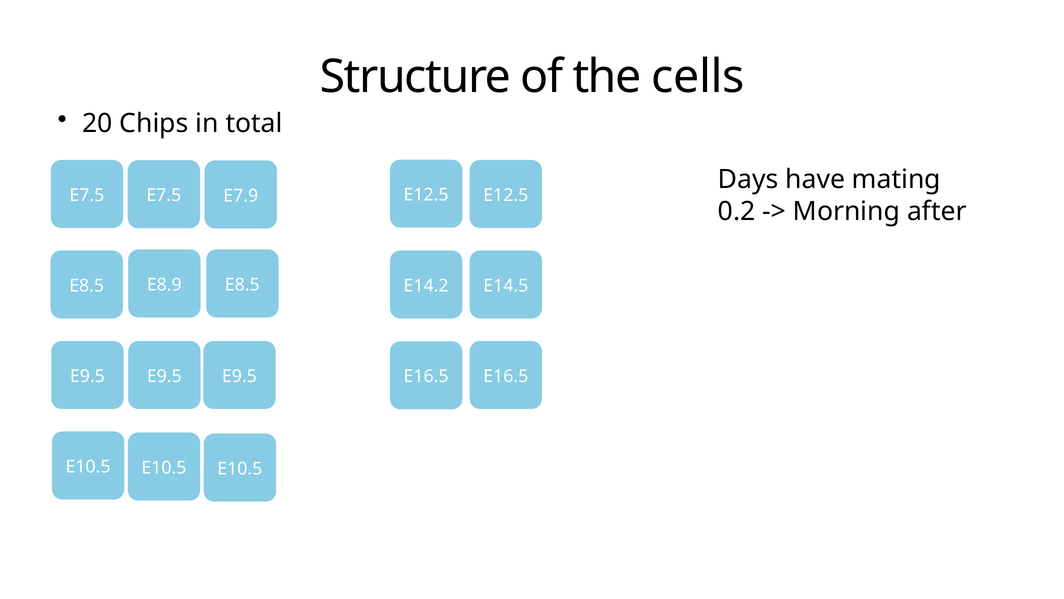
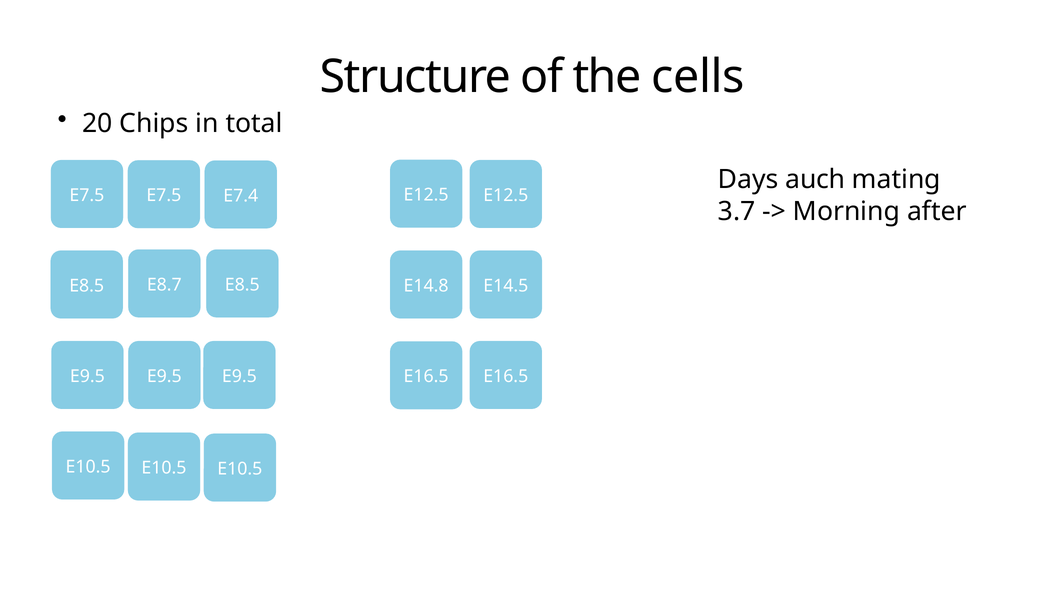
have: have -> auch (815, 179)
E7.9: E7.9 -> E7.4 (241, 196)
0.2: 0.2 -> 3.7 (737, 211)
E8.9: E8.9 -> E8.7 (164, 284)
E14.2: E14.2 -> E14.8 (426, 285)
